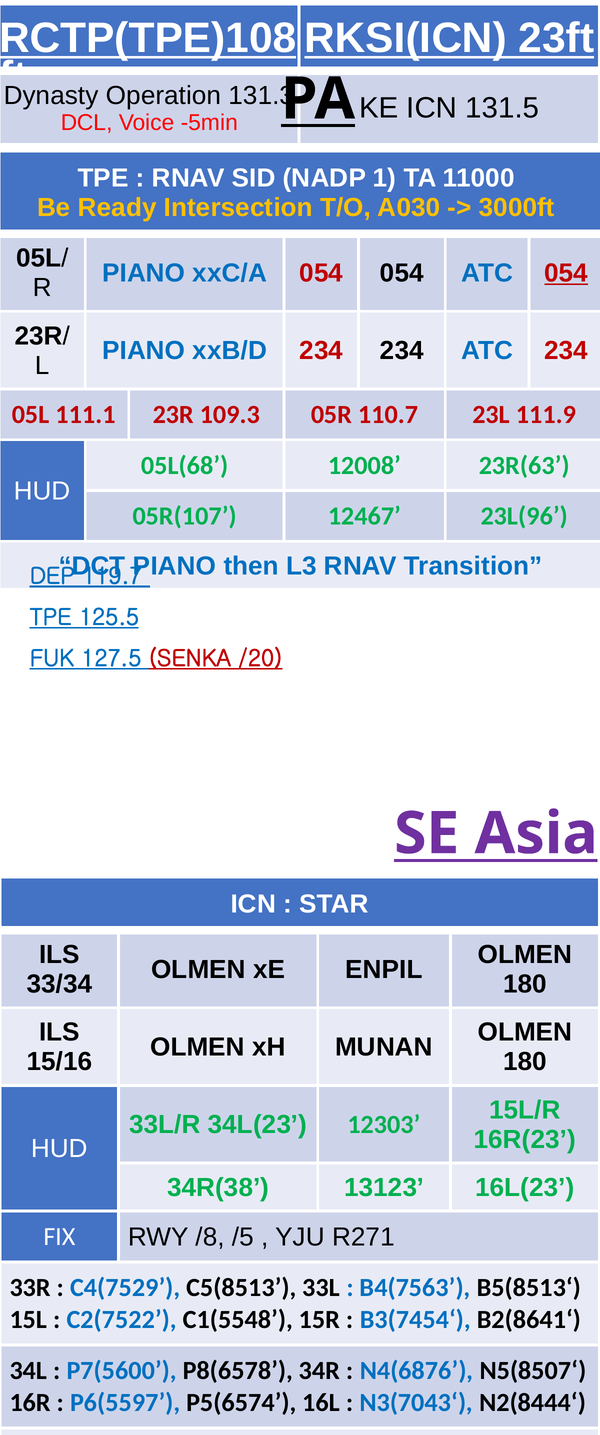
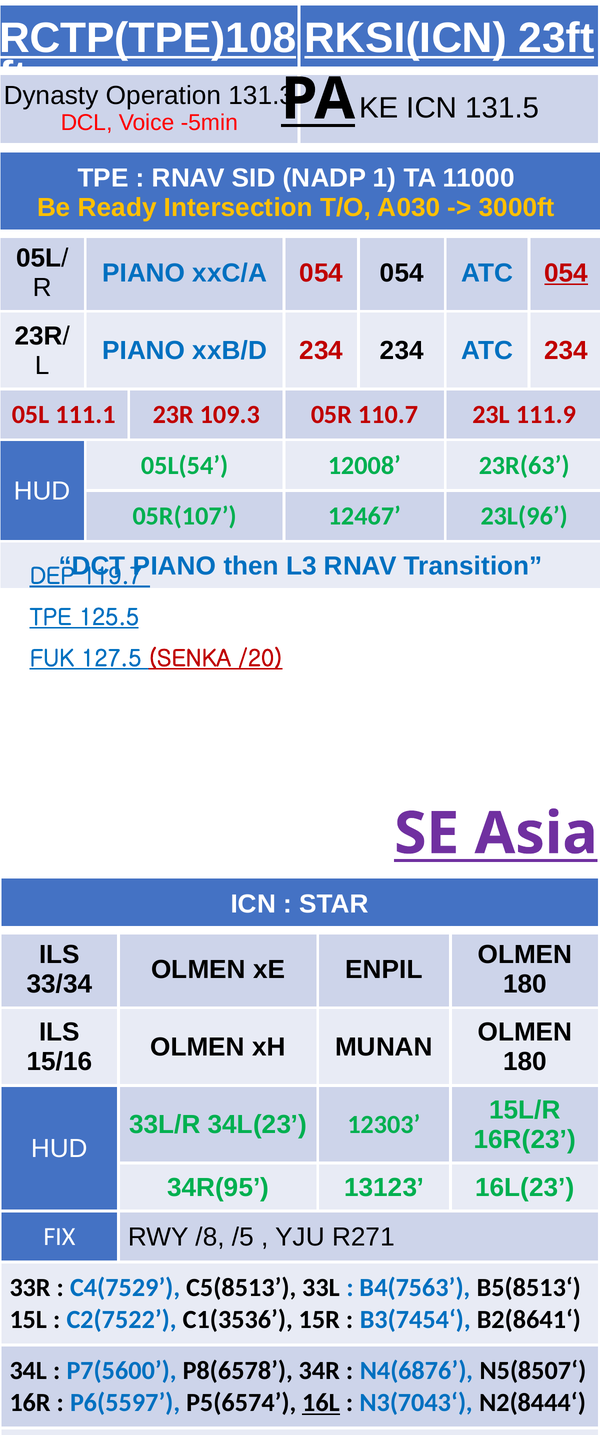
05L(68: 05L(68 -> 05L(54 (185, 466)
34R(38: 34R(38 -> 34R(95 (218, 1188)
C1(5548: C1(5548 -> C1(3536 (238, 1320)
16L underline: none -> present (321, 1403)
